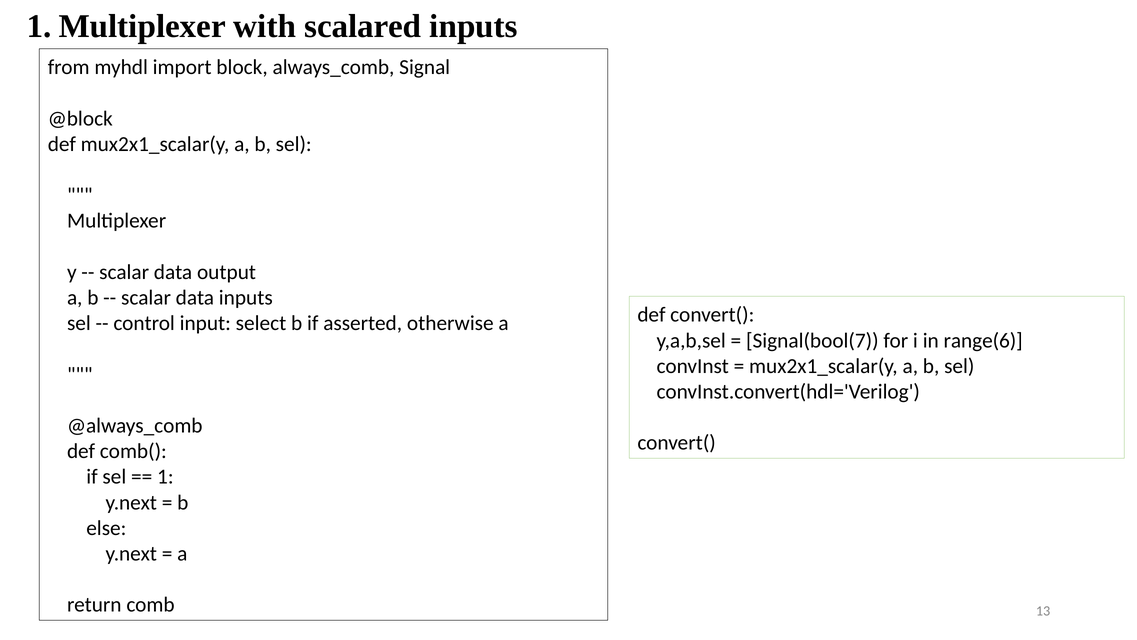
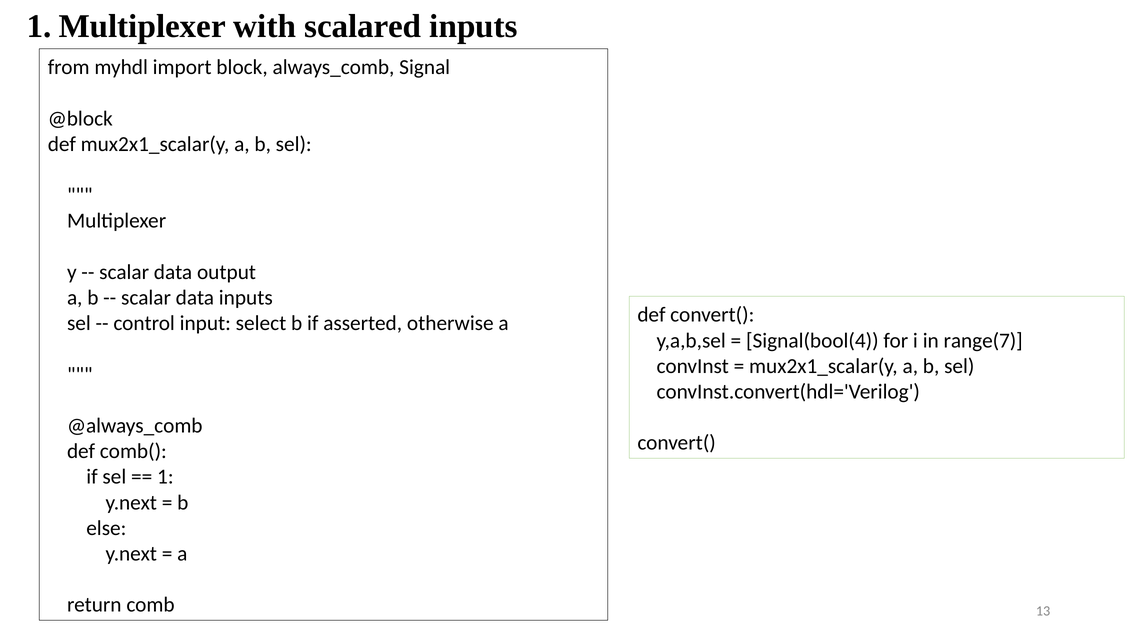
Signal(bool(7: Signal(bool(7 -> Signal(bool(4 (812, 340)
range(6: range(6 -> range(7 (983, 340)
